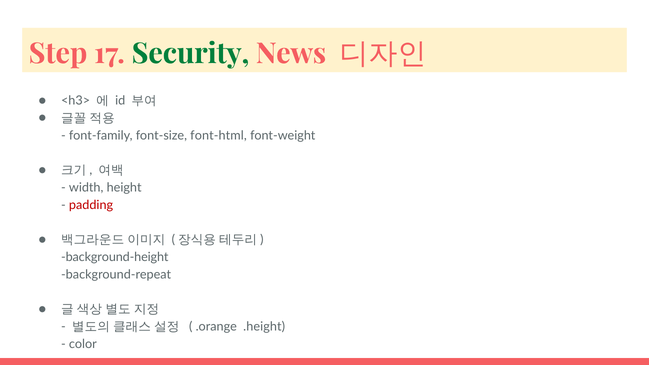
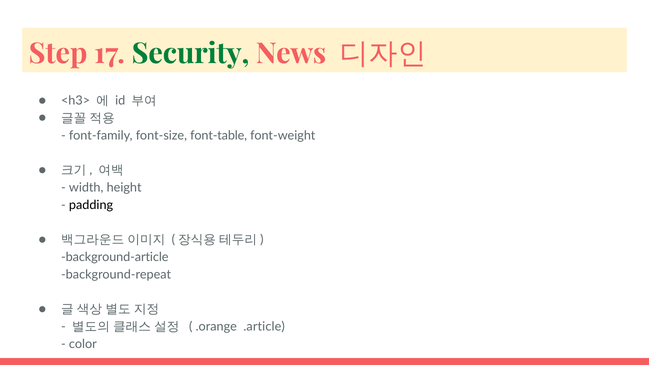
font-html: font-html -> font-table (219, 135)
padding colour: red -> black (91, 205)
background-height: background-height -> background-article (115, 257)
.height: .height -> .article (264, 327)
